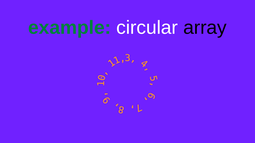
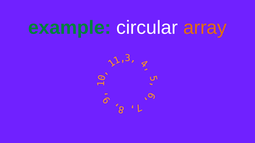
array colour: black -> orange (205, 28)
